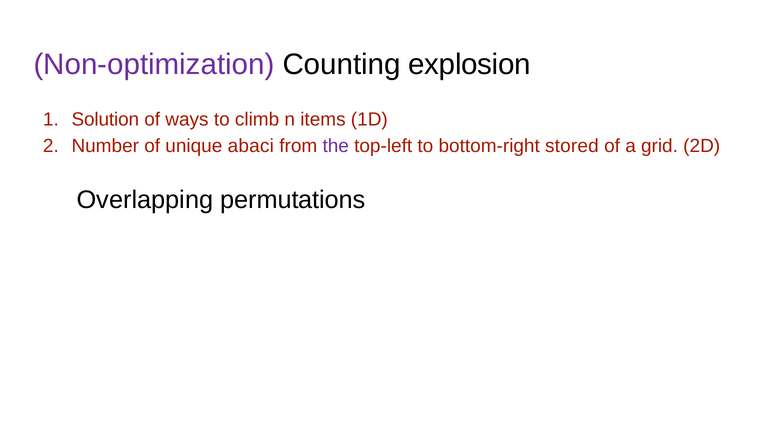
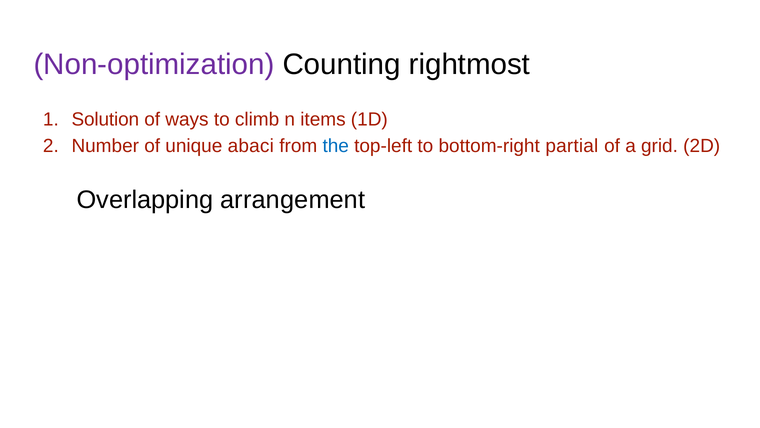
explosion: explosion -> rightmost (469, 64)
the colour: purple -> blue (336, 146)
stored: stored -> partial (572, 146)
permutations: permutations -> arrangement (293, 200)
